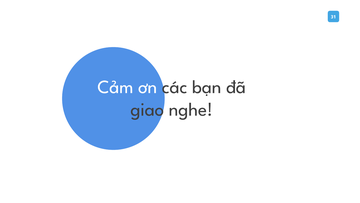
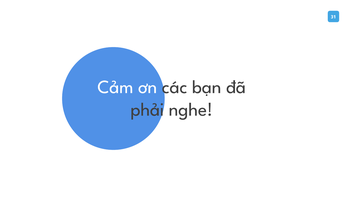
giao: giao -> phải (147, 109)
